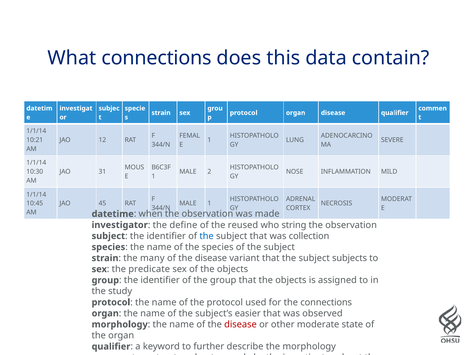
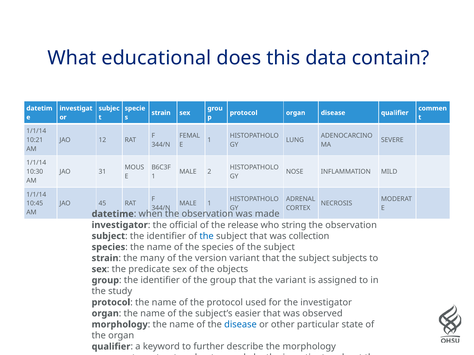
What connections: connections -> educational (156, 58)
define: define -> official (183, 225)
reused: reused -> release (243, 225)
disease: disease -> version (211, 258)
that the objects: objects -> variant (291, 281)
for the connections: connections -> investigator (326, 303)
disease colour: red -> blue (240, 325)
moderate: moderate -> particular (318, 325)
